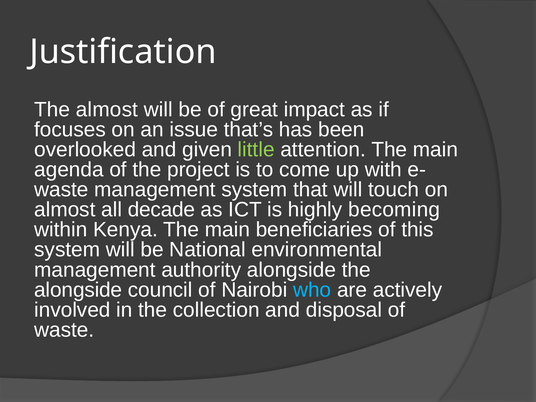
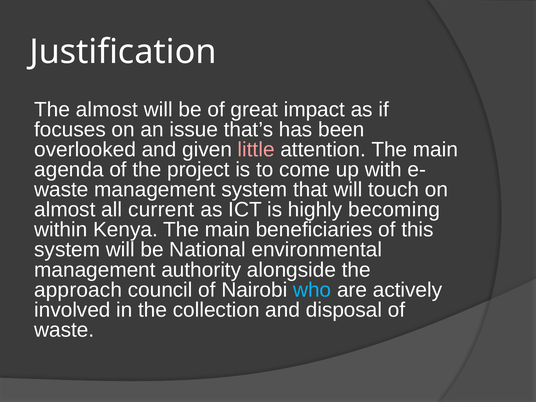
little colour: light green -> pink (256, 150)
decade: decade -> current (161, 210)
alongside: alongside -> approach (78, 290)
